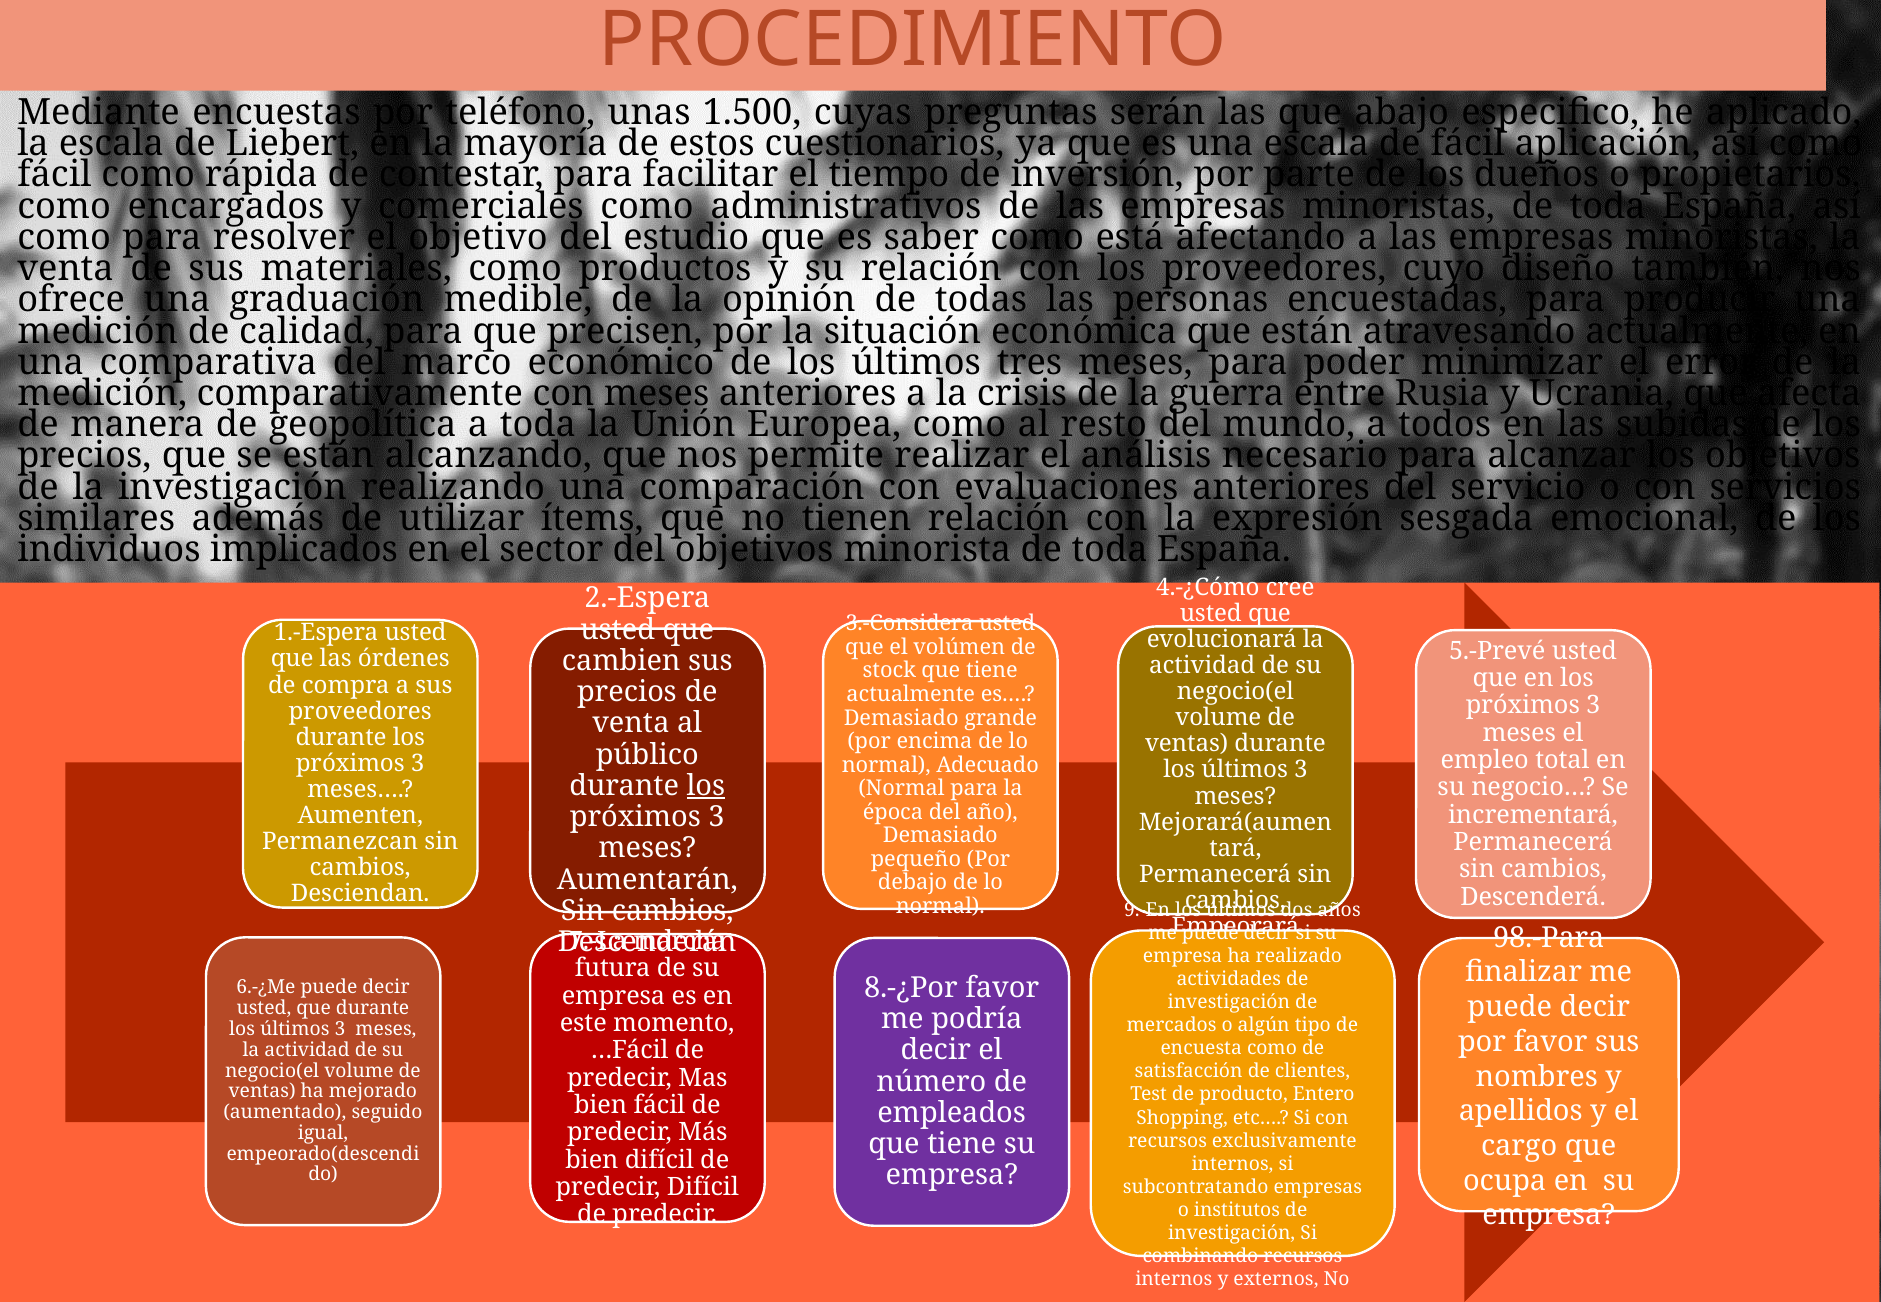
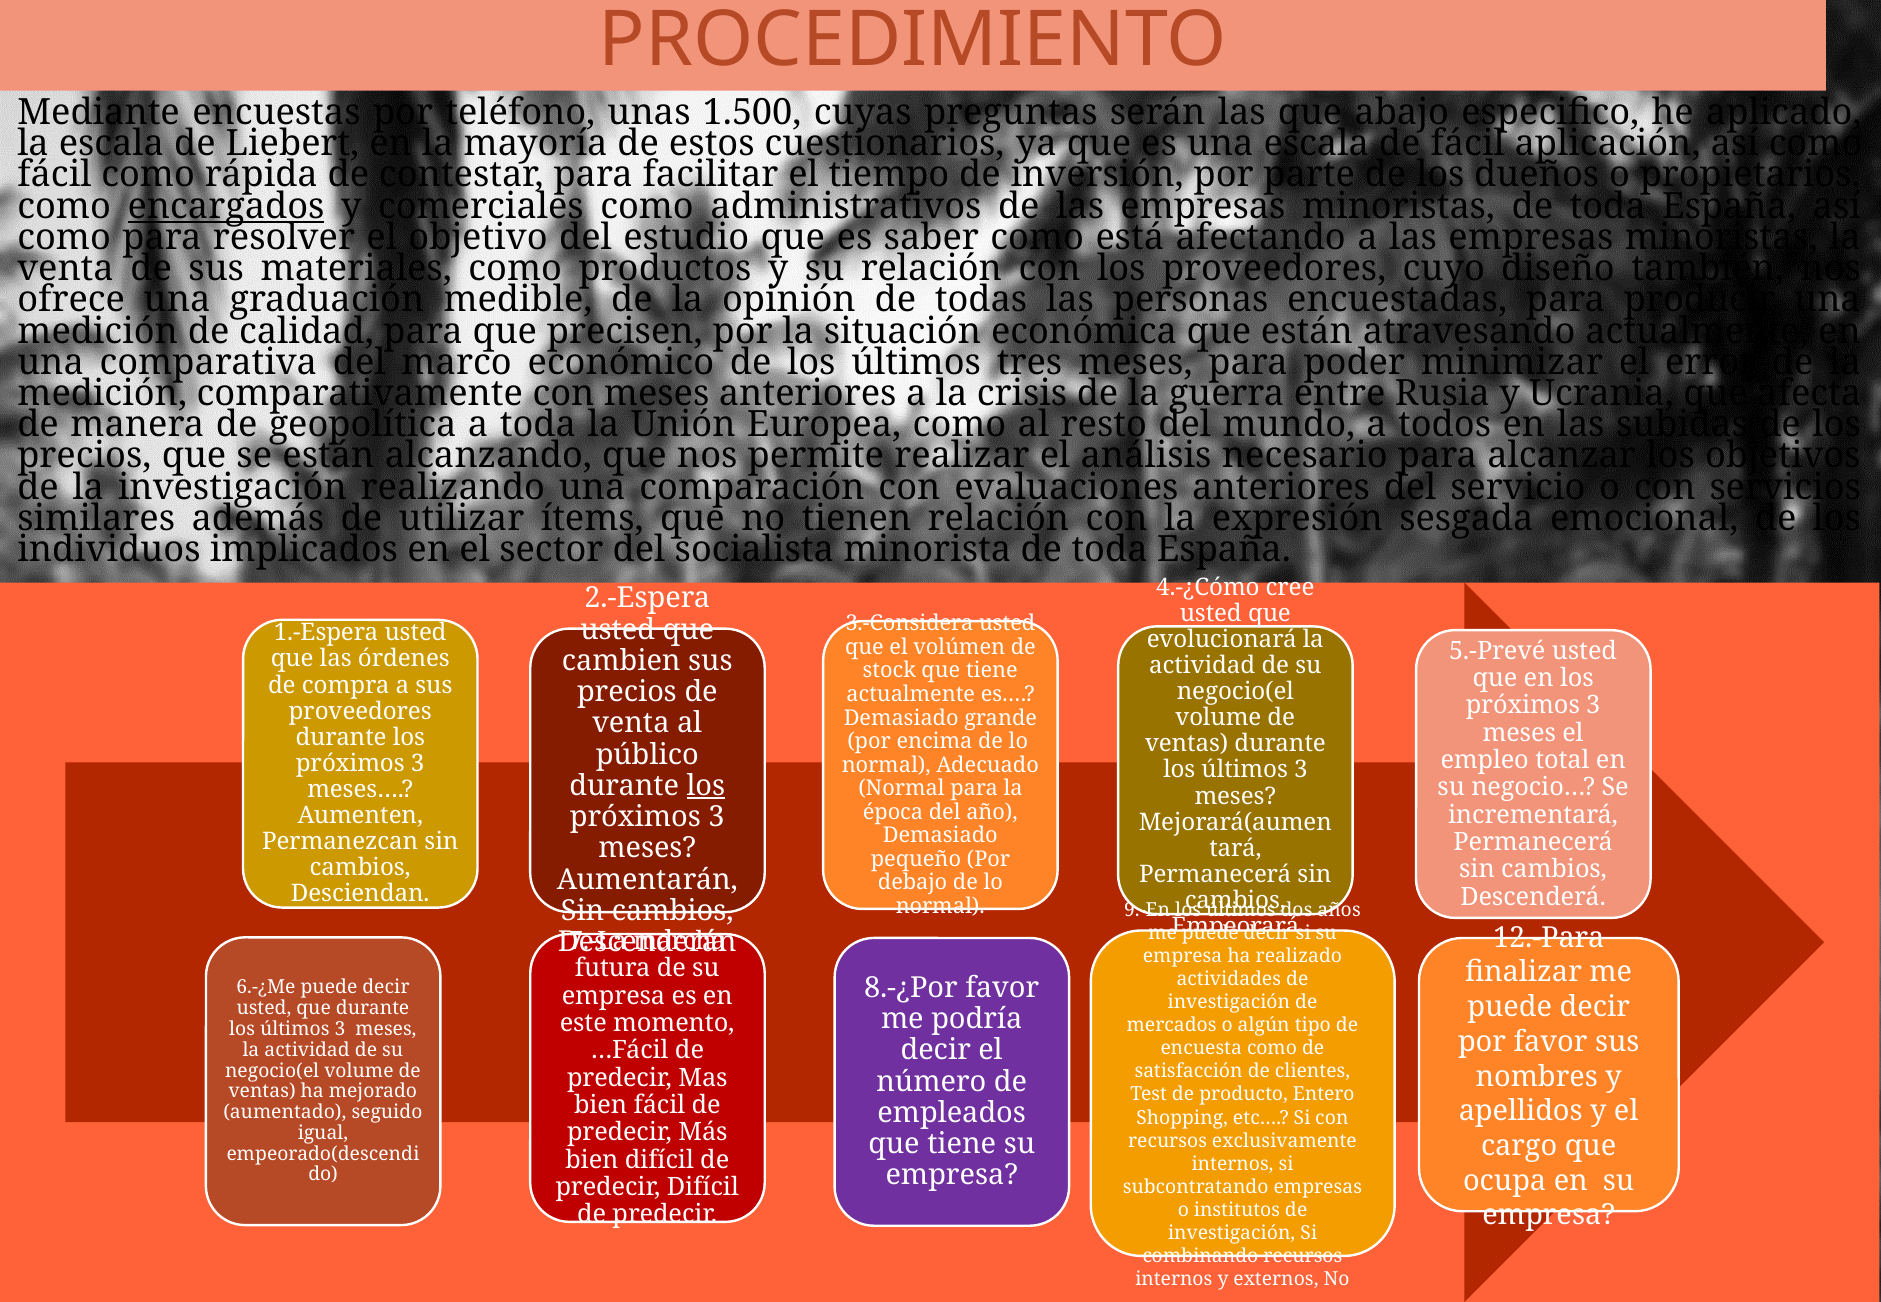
encargados underline: none -> present (226, 206)
del objetivos: objetivos -> socialista (754, 550)
98.-Para: 98.-Para -> 12.-Para (1549, 938)
